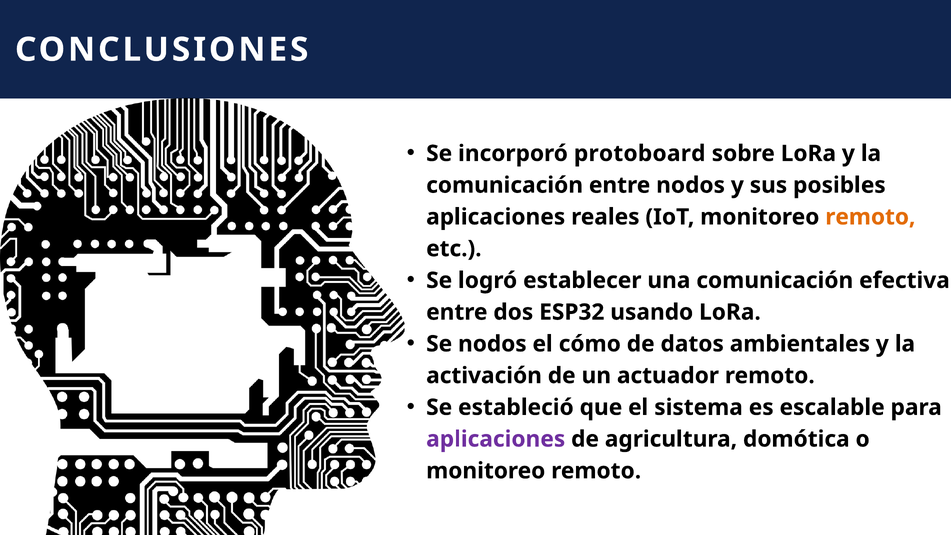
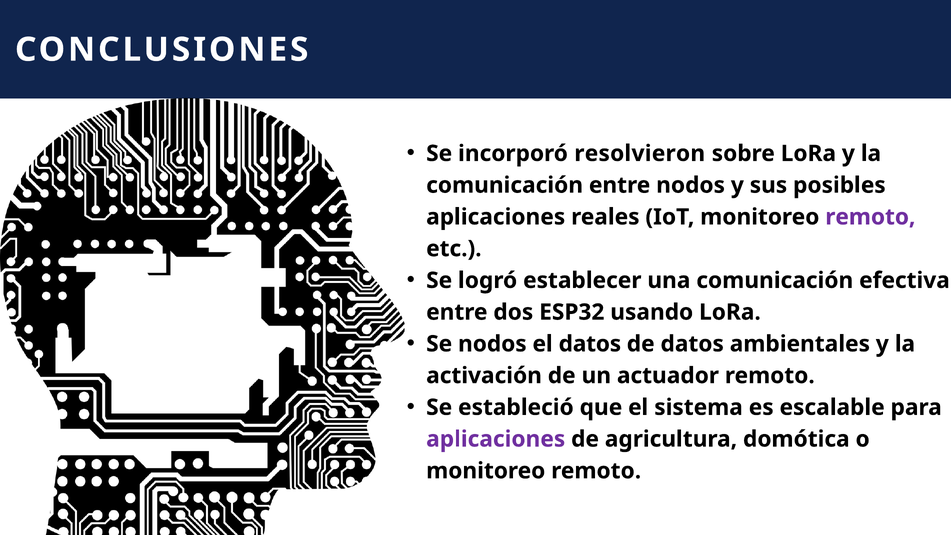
protoboard: protoboard -> resolvieron (640, 153)
remoto colour: orange -> purple (870, 217)
el cómo: cómo -> datos (590, 344)
